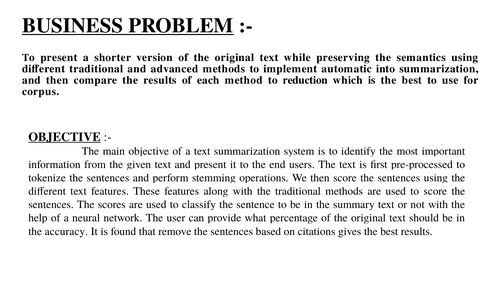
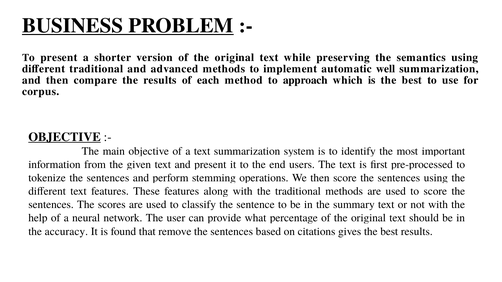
into: into -> well (386, 69)
reduction: reduction -> approach (305, 80)
